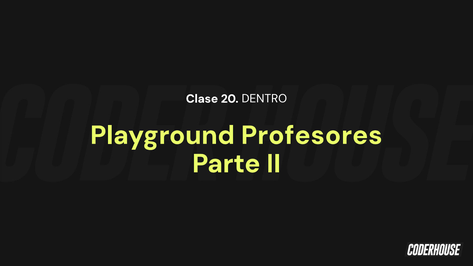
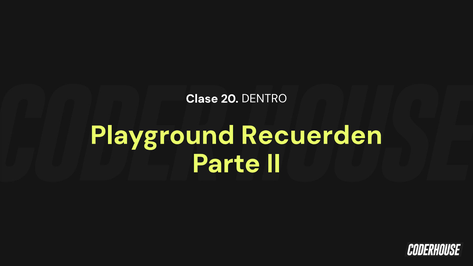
Profesores: Profesores -> Recuerden (312, 135)
